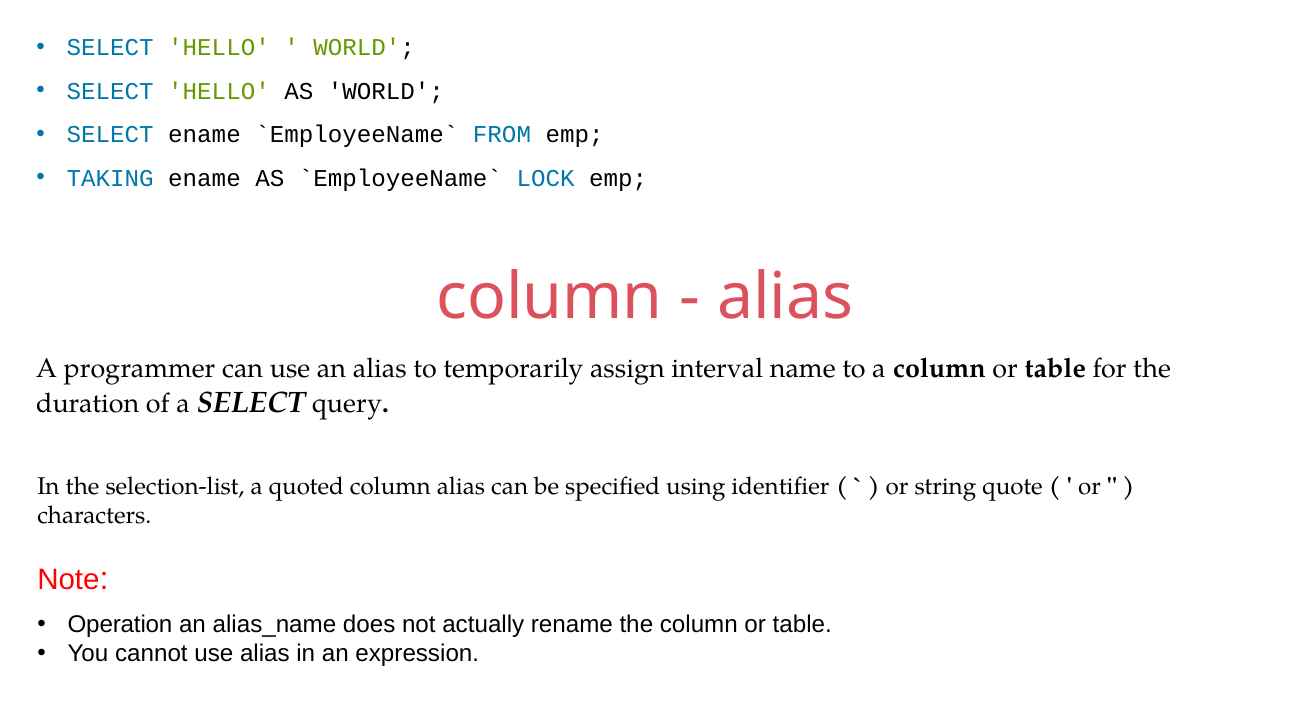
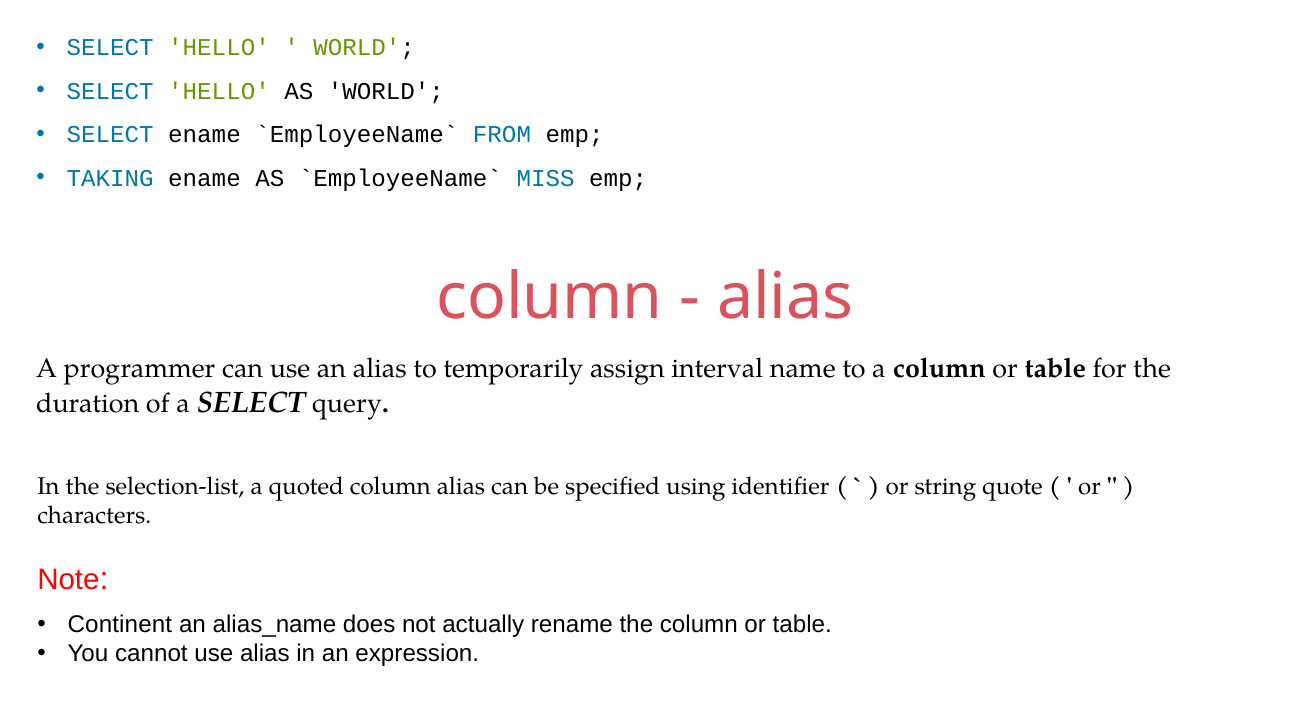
LOCK: LOCK -> MISS (546, 178)
Operation: Operation -> Continent (120, 625)
